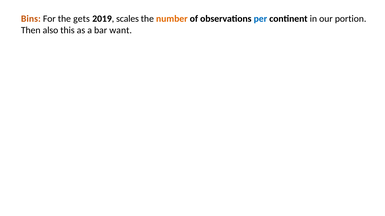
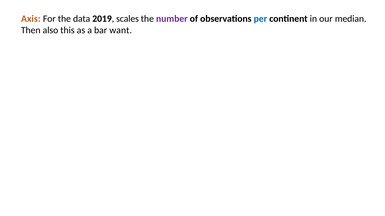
Bins: Bins -> Axis (31, 19)
gets: gets -> data (82, 19)
number colour: orange -> purple (172, 19)
portion: portion -> median (351, 19)
